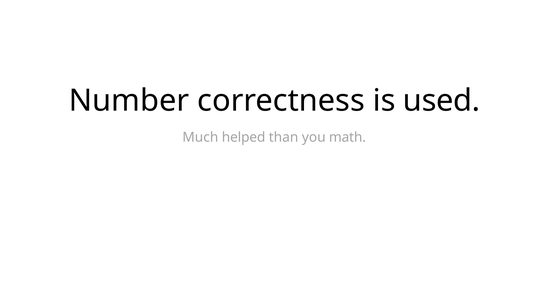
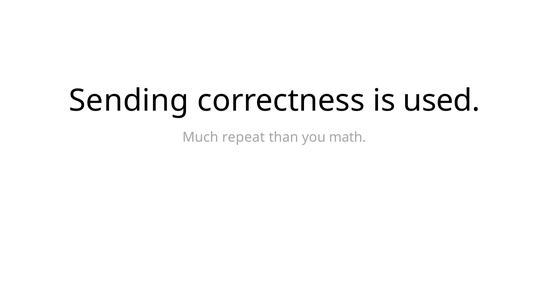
Number: Number -> Sending (129, 101)
helped: helped -> repeat (243, 137)
